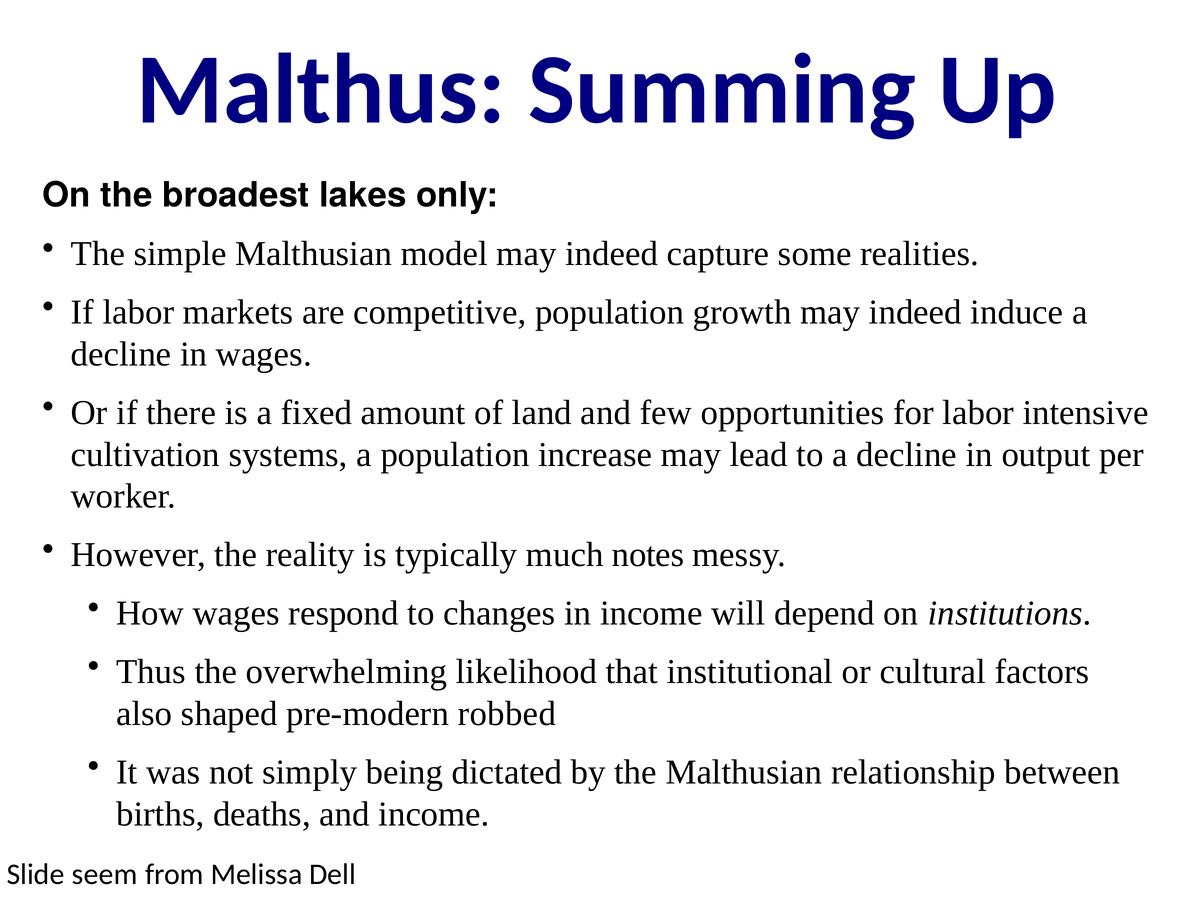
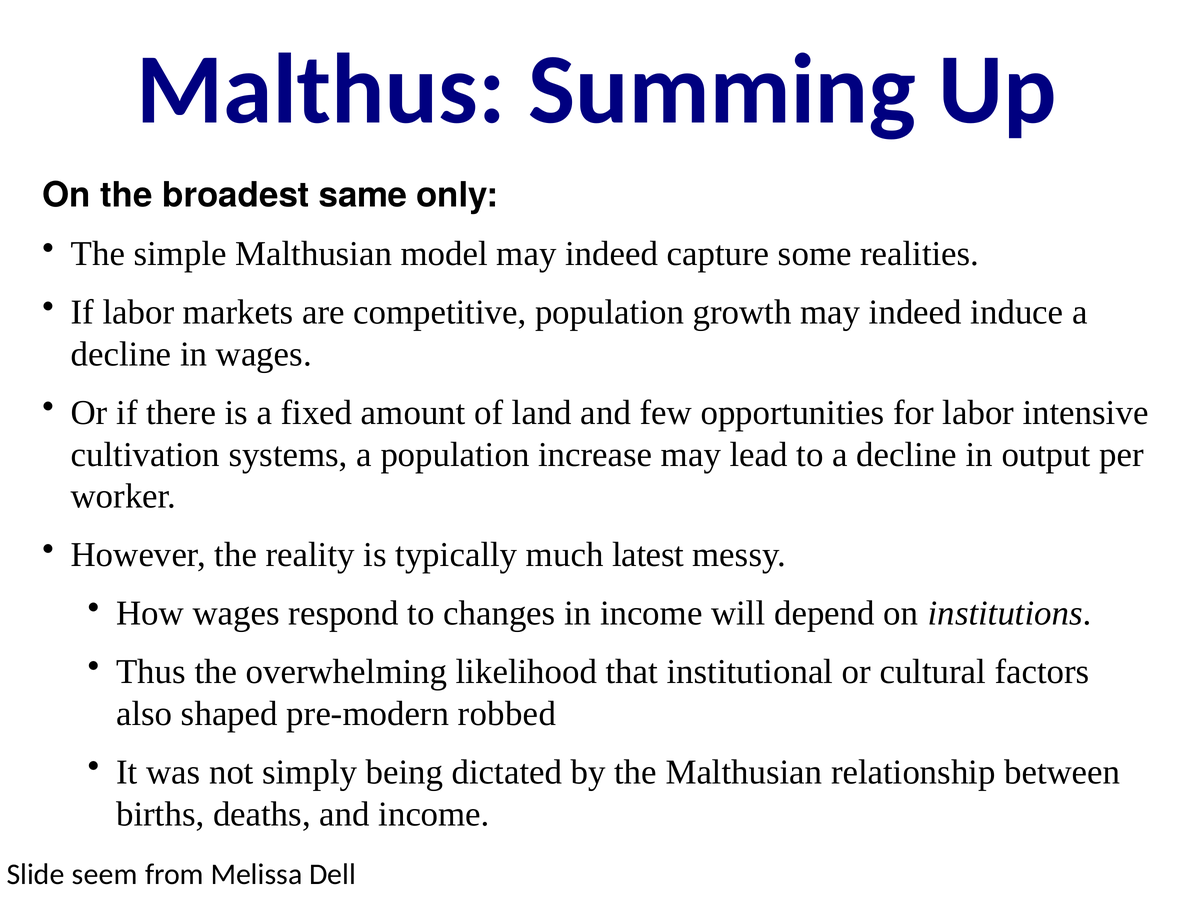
lakes: lakes -> same (363, 195)
notes: notes -> latest (648, 555)
